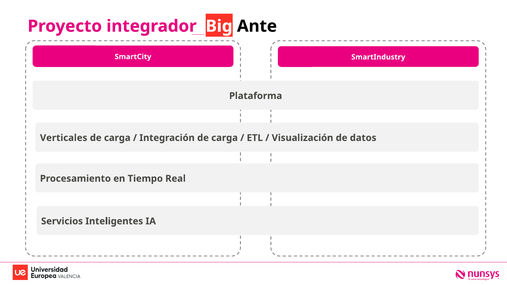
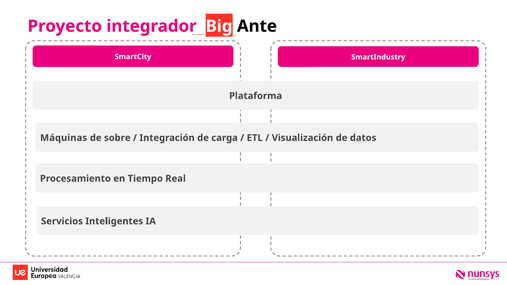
Verticales: Verticales -> Máquinas (64, 138)
carga: carga -> sobre (117, 138)
